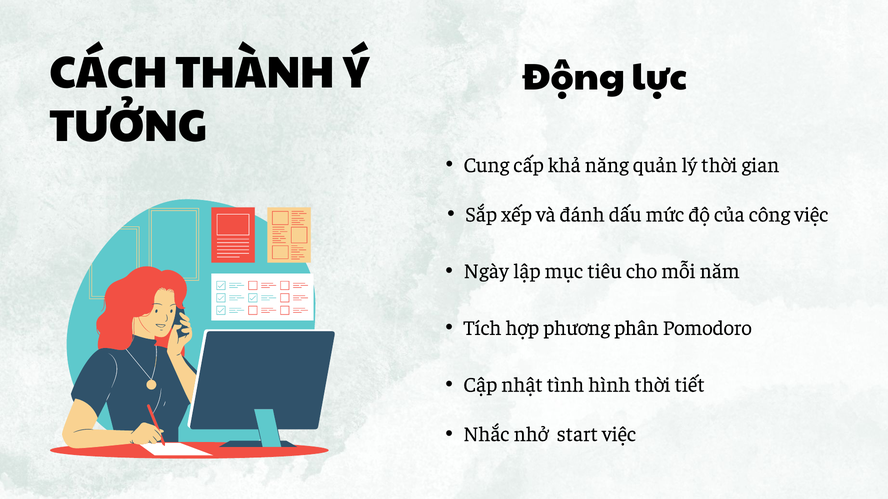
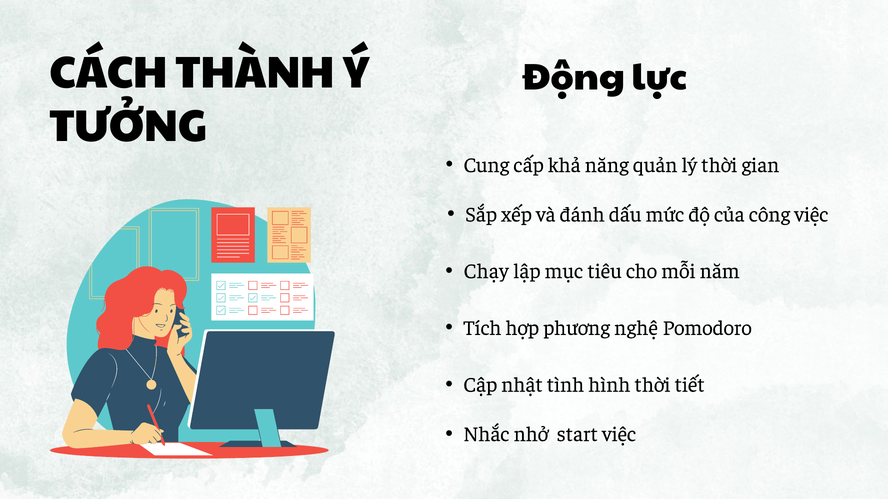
Ngày: Ngày -> Chạy (486, 272)
phân: phân -> nghệ (636, 328)
